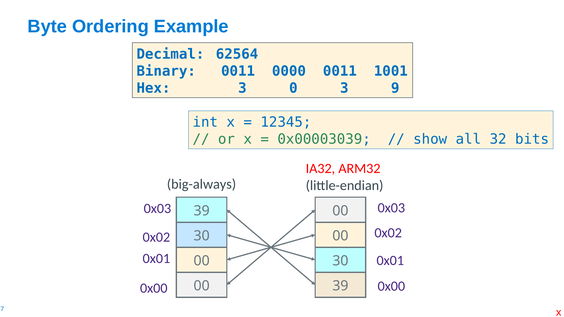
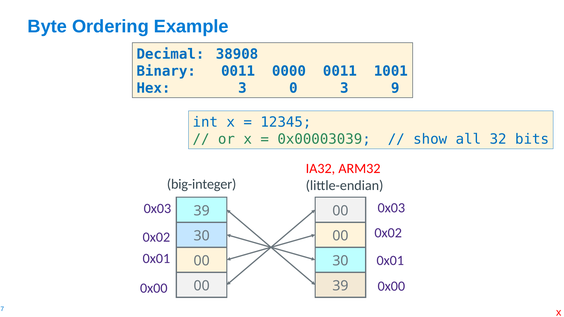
62564: 62564 -> 38908 (237, 54)
big-always: big-always -> big-integer (202, 184)
